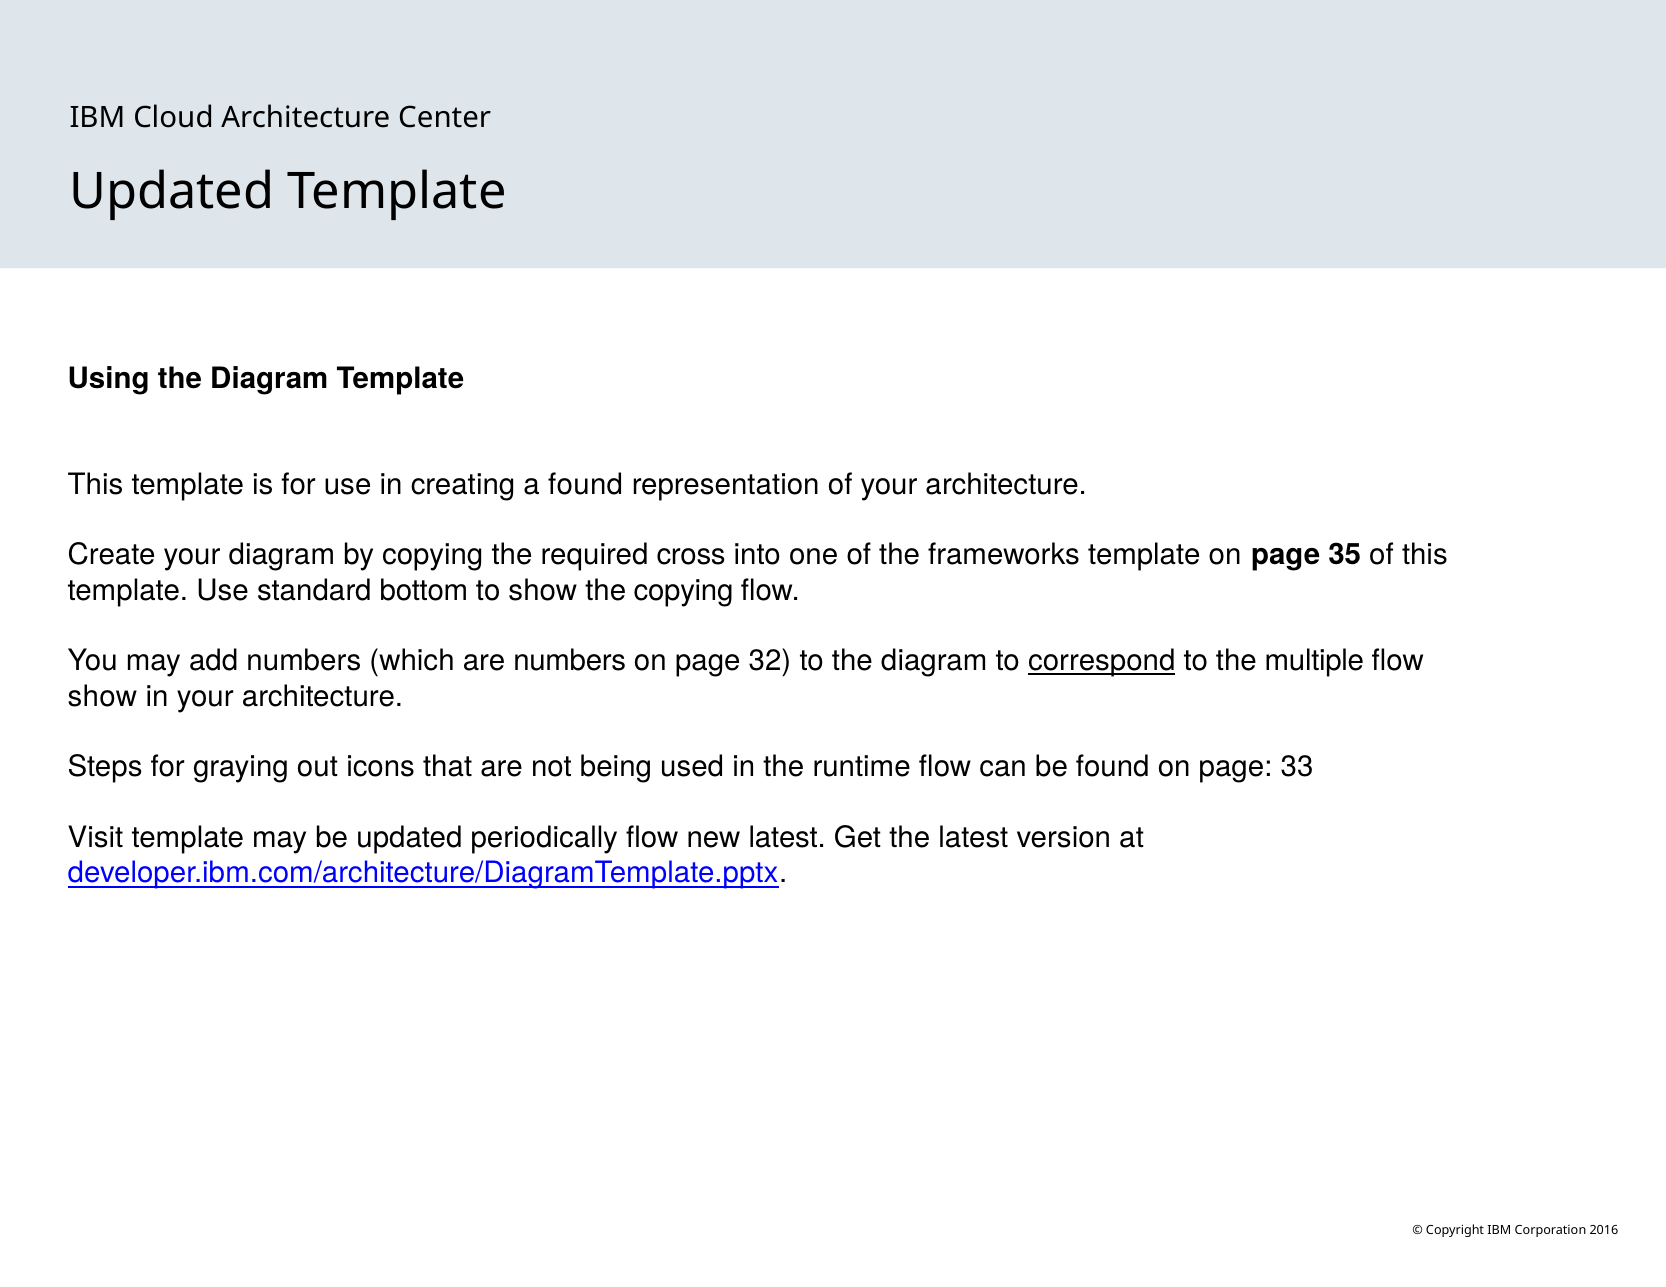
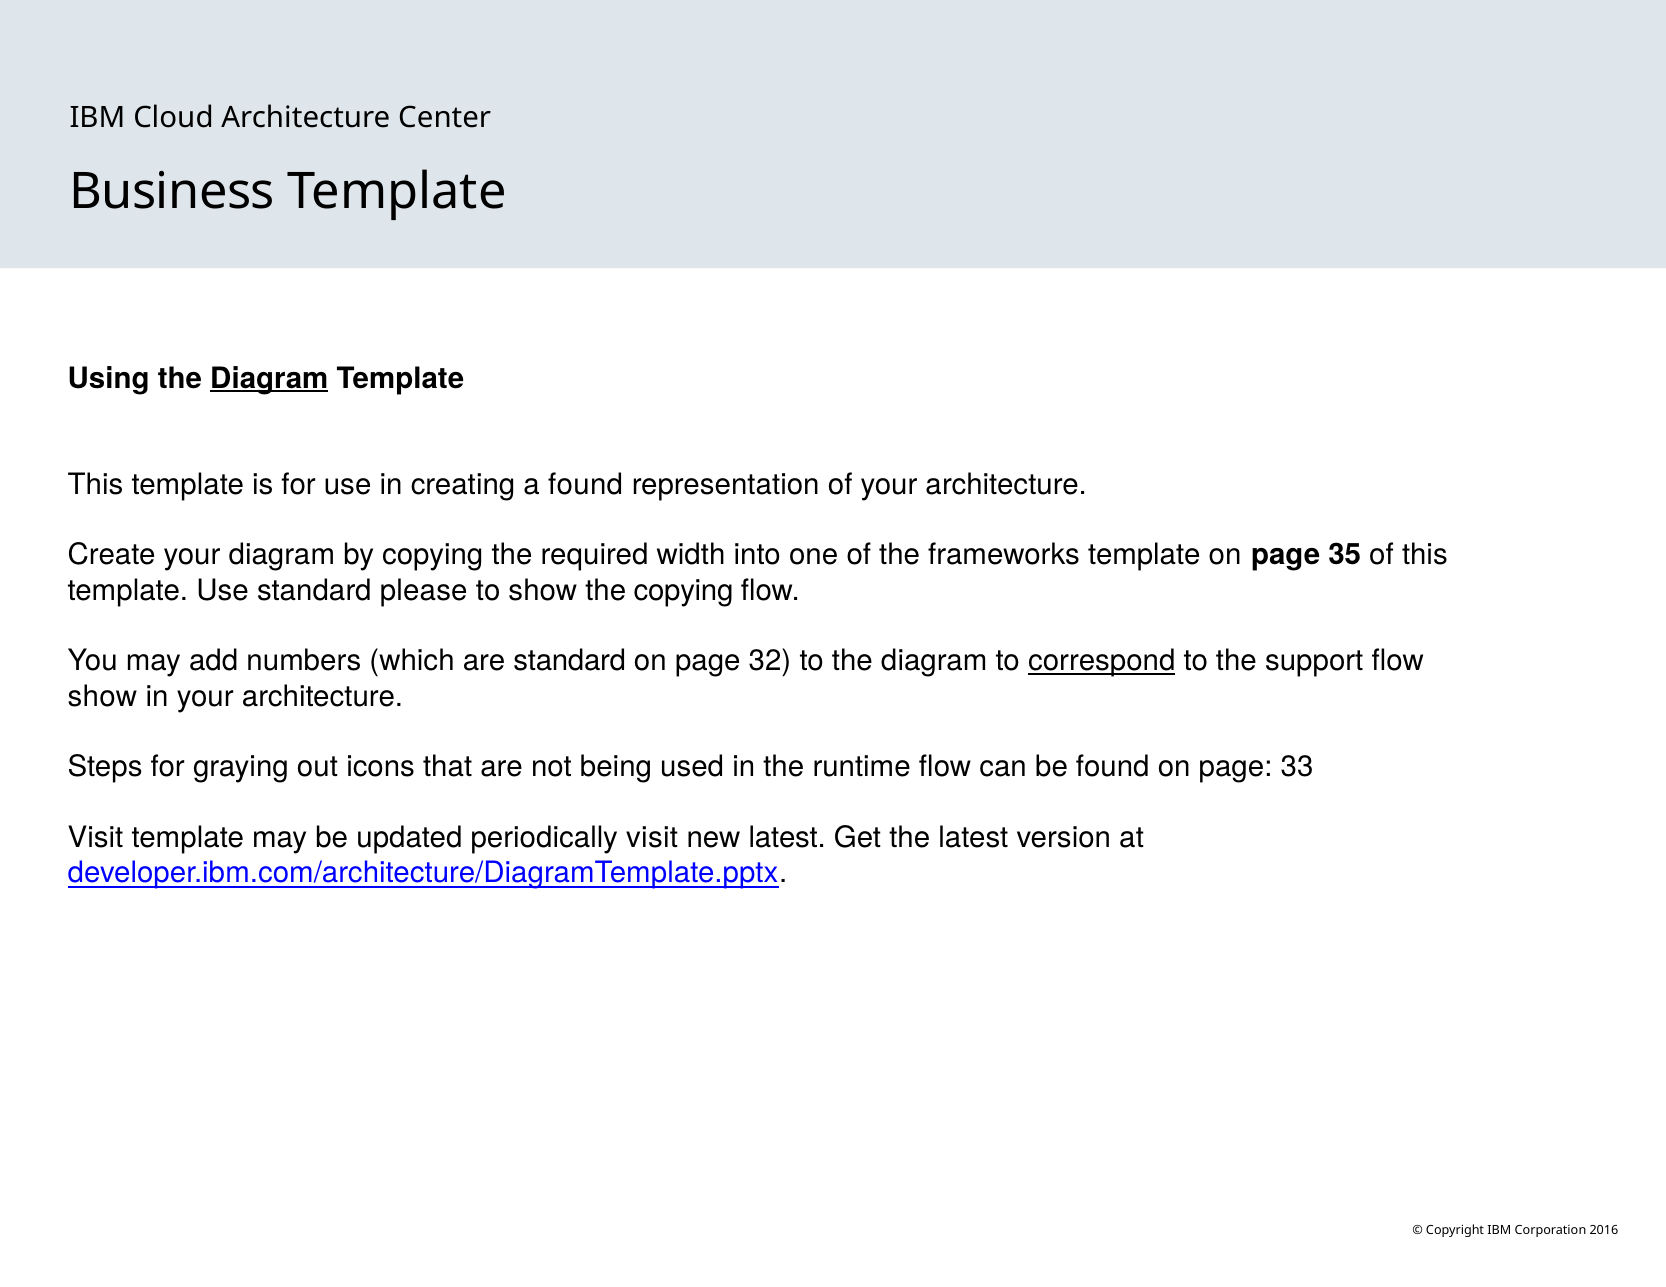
Updated: Updated -> Business (172, 192)
Diagram underline: none -> present (269, 378)
cross: cross -> width (691, 555)
bottom: bottom -> please (424, 591)
are numbers: numbers -> standard (570, 661)
multiple: multiple -> support (1314, 661)
periodically flow: flow -> visit (652, 838)
